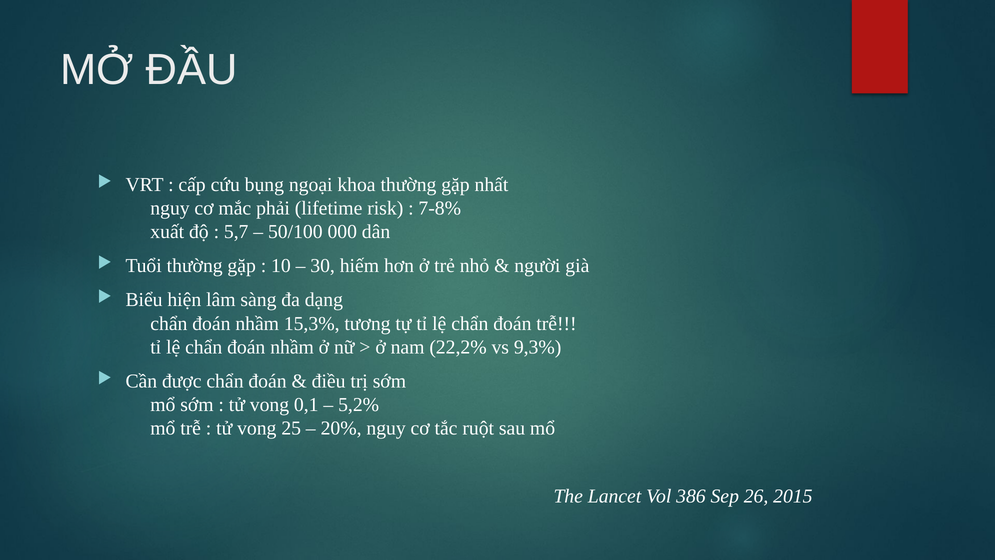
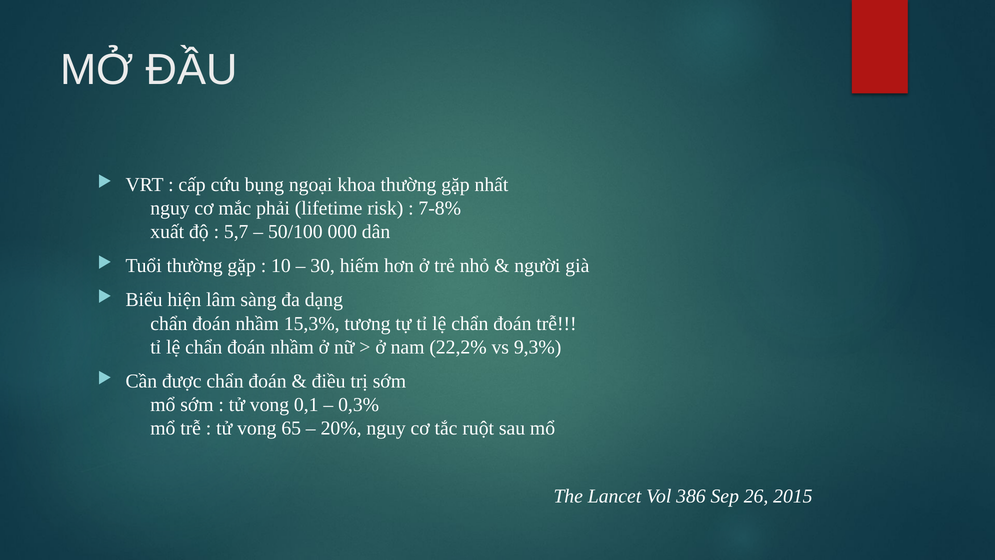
5,2%: 5,2% -> 0,3% (359, 405)
25: 25 -> 65 (291, 428)
